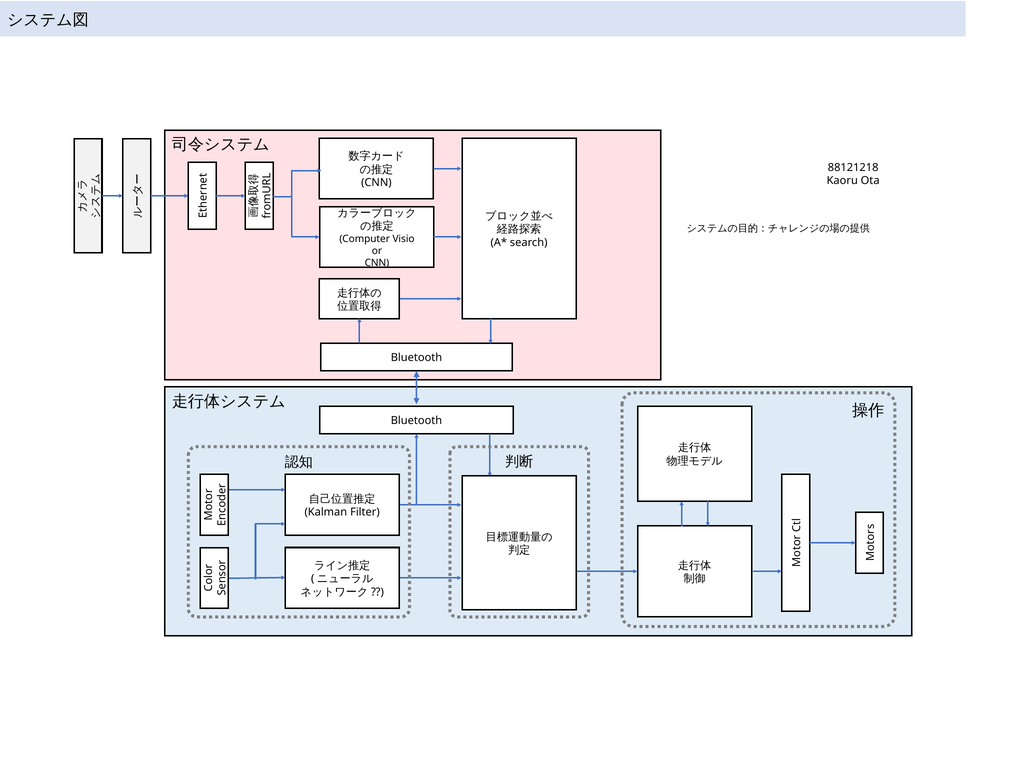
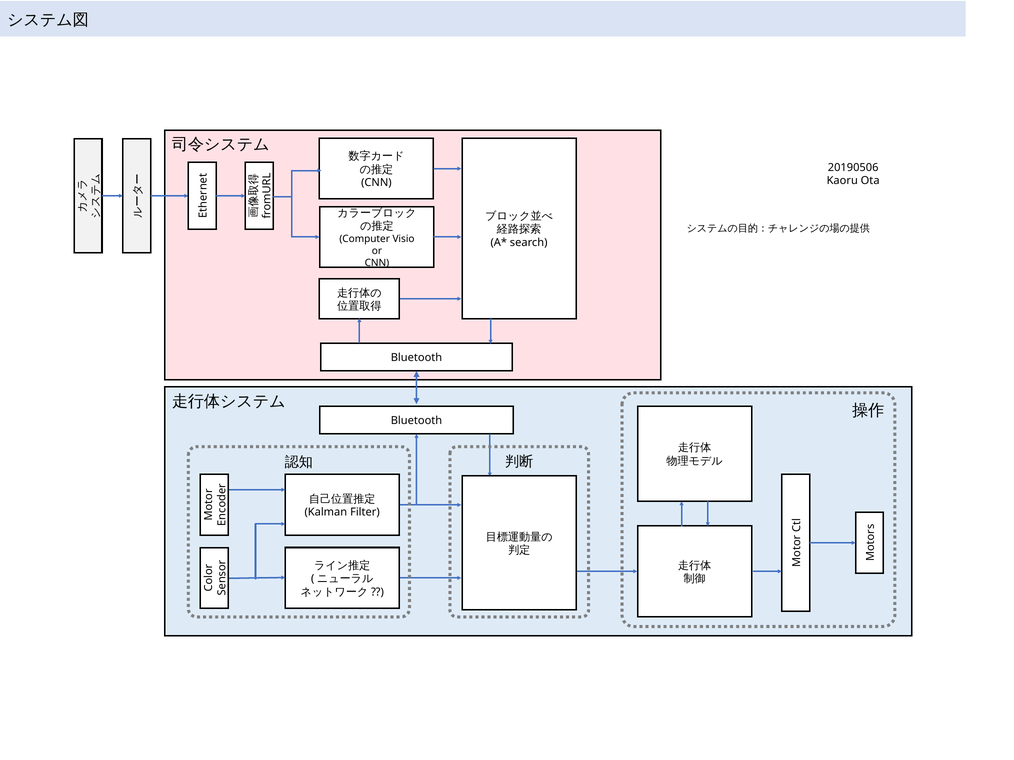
88121218: 88121218 -> 20190506 (853, 168)
